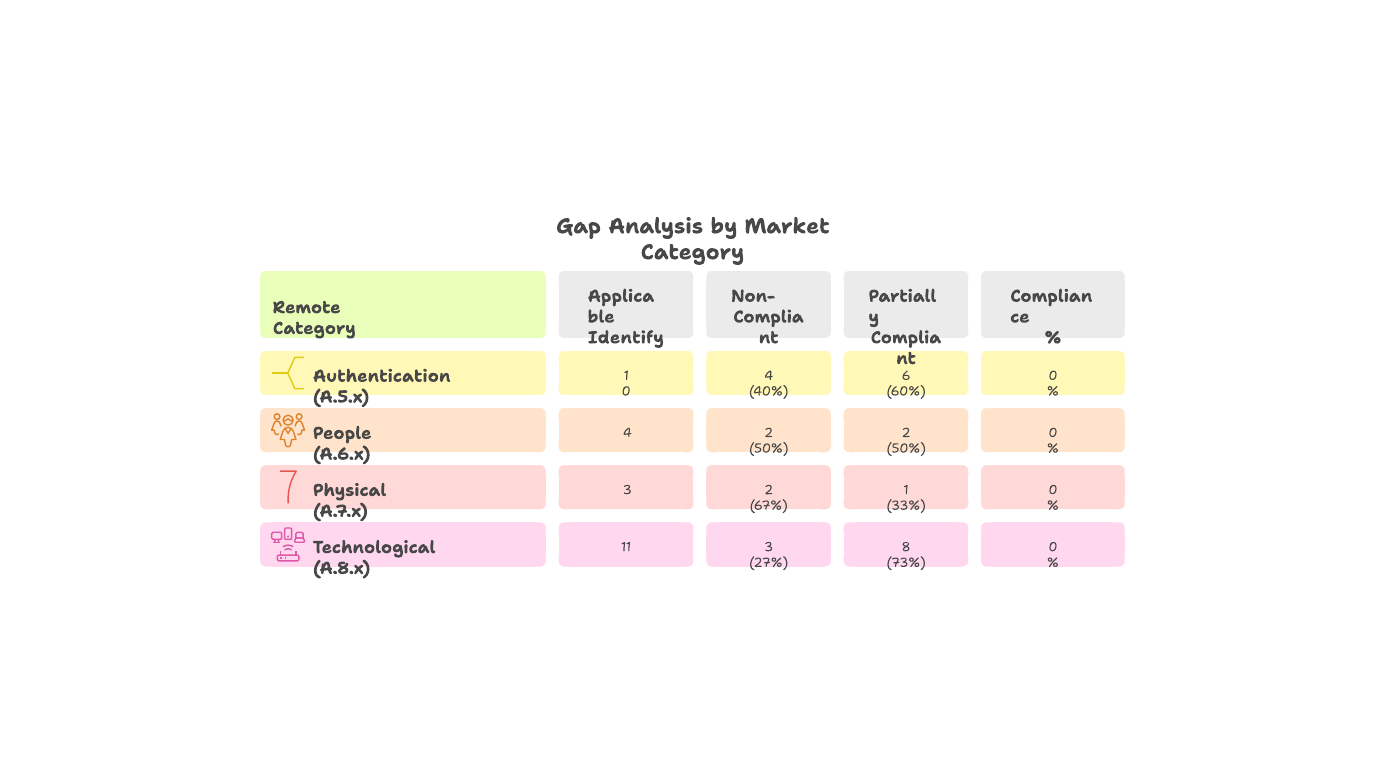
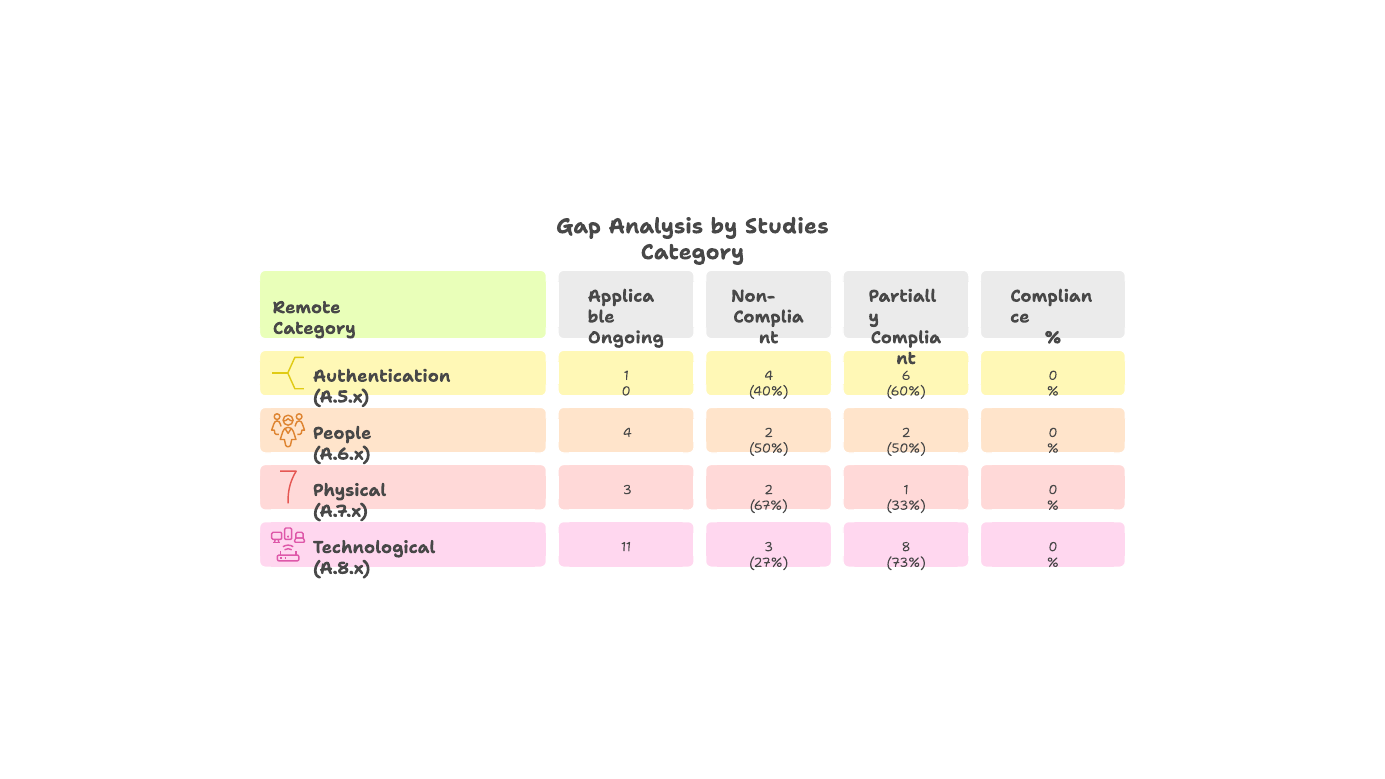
Market: Market -> Studies (787, 226)
Identify: Identify -> Ongoing (626, 338)
